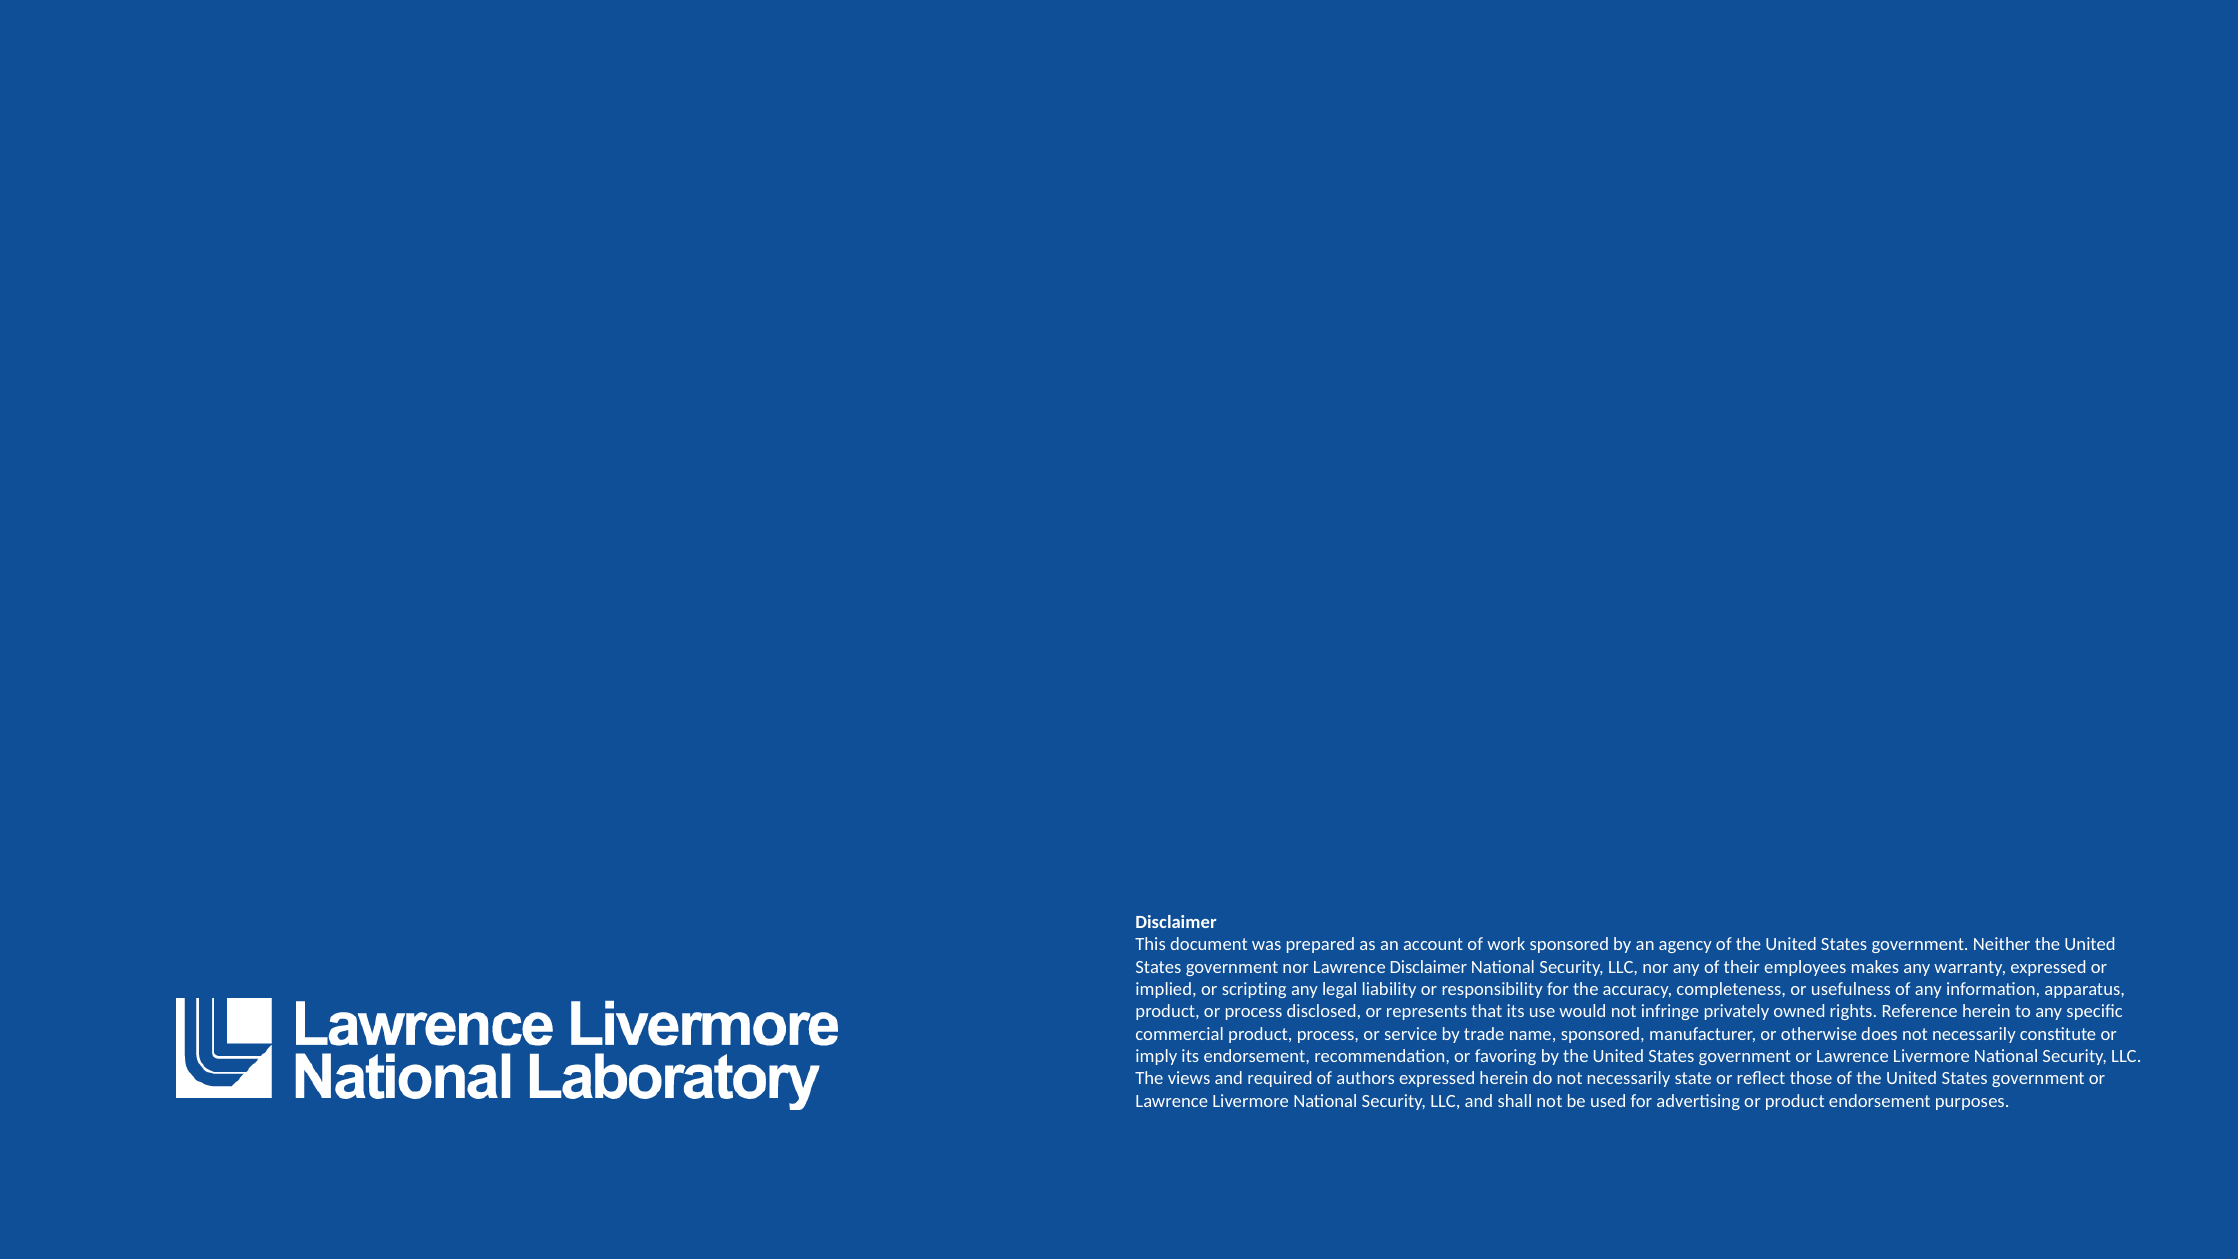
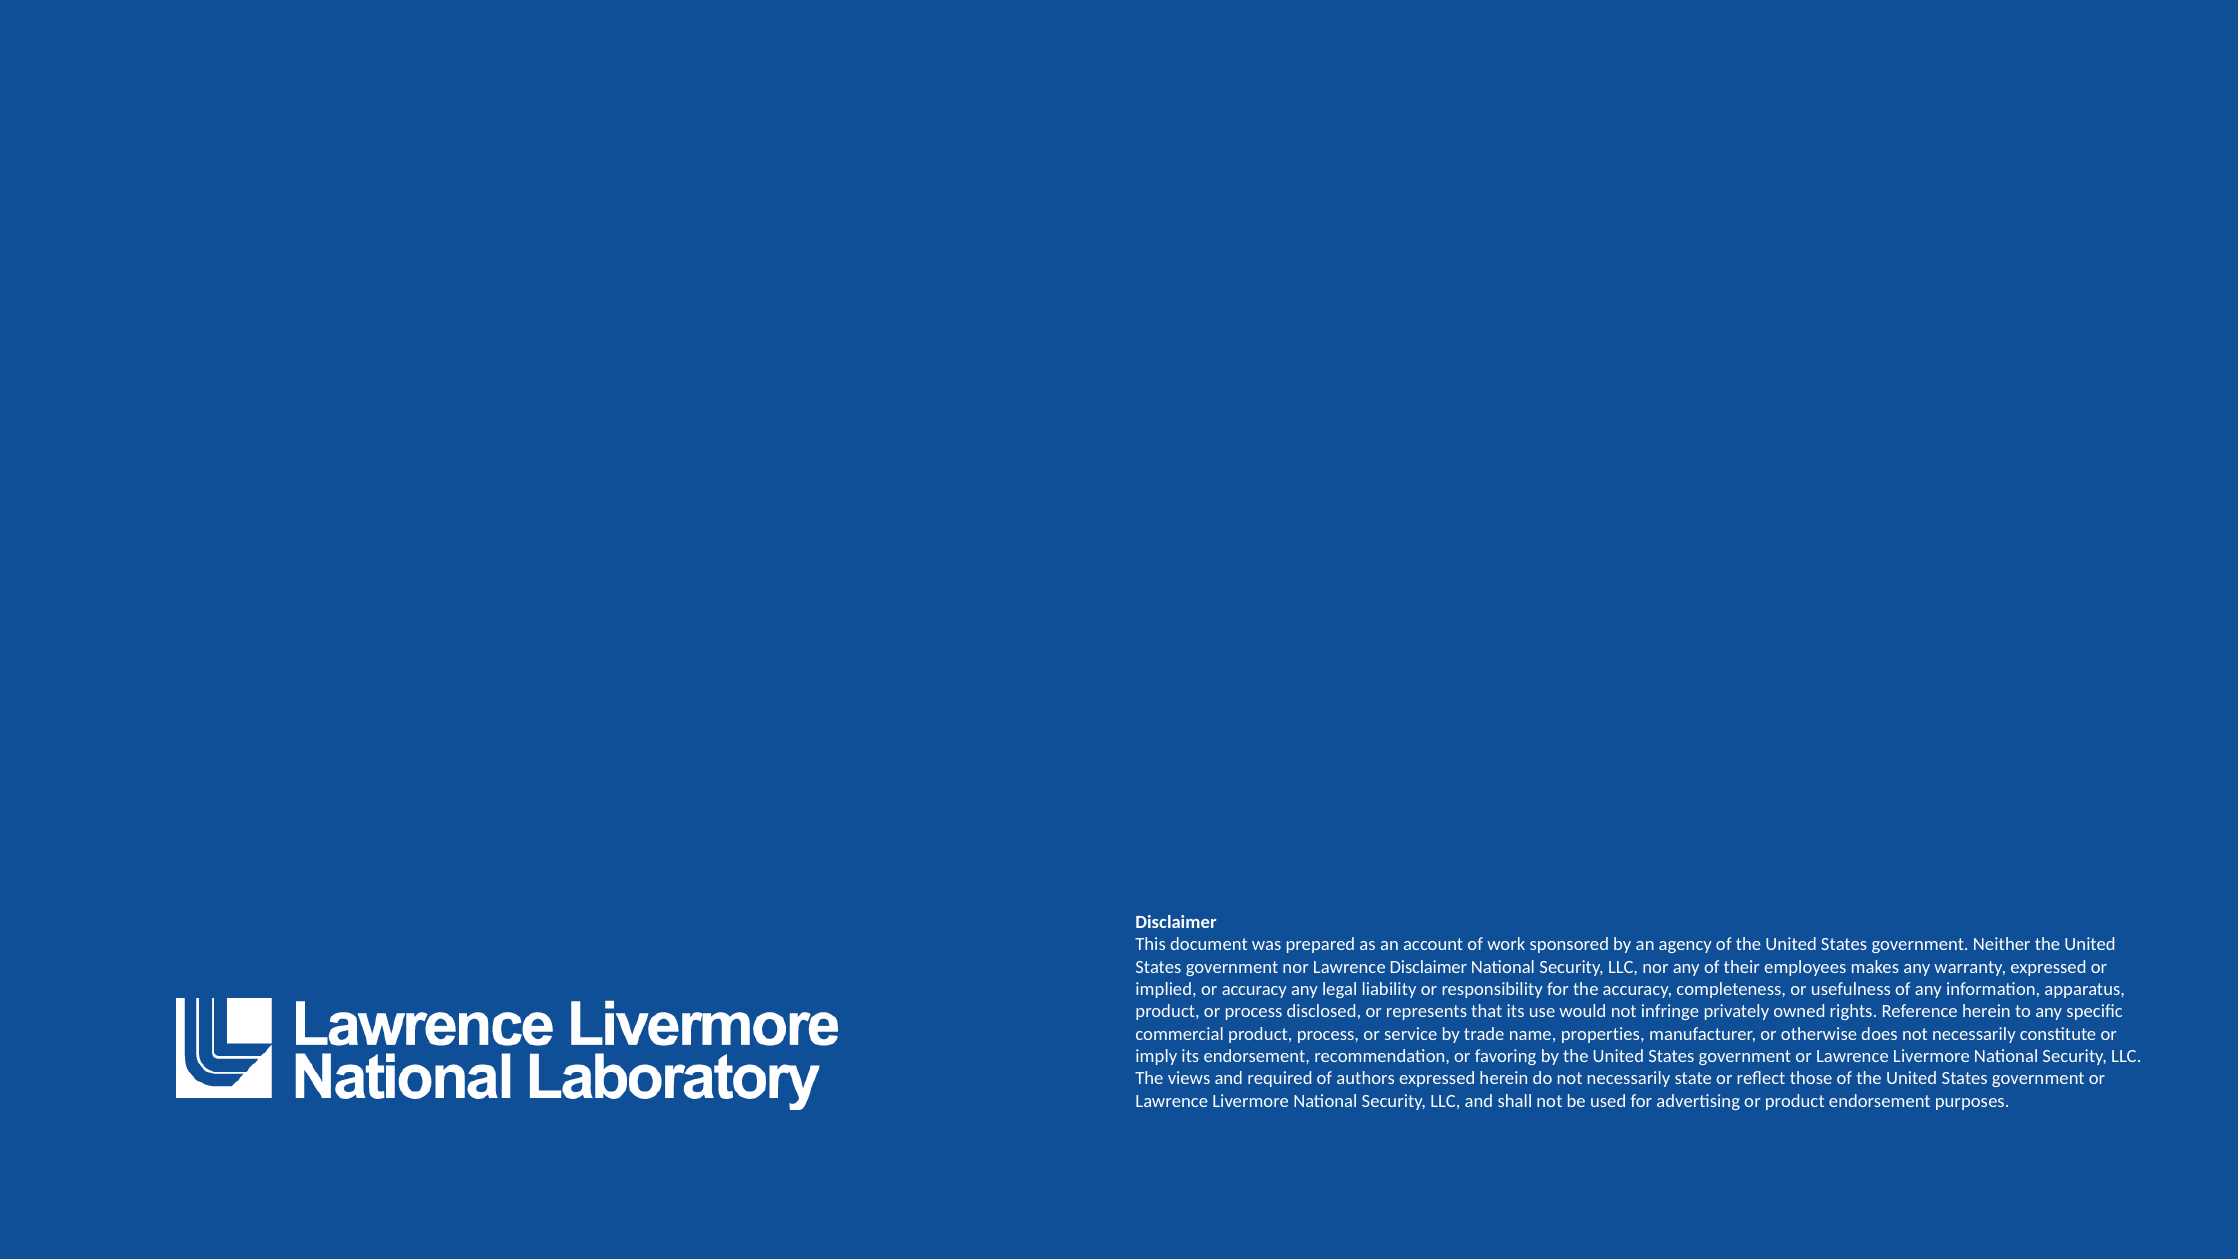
or scripting: scripting -> accuracy (1254, 989)
name sponsored: sponsored -> properties (1603, 1034)
